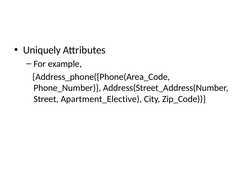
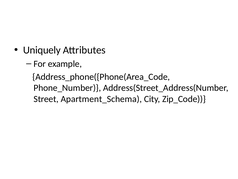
Apartment_Elective: Apartment_Elective -> Apartment_Schema (101, 99)
